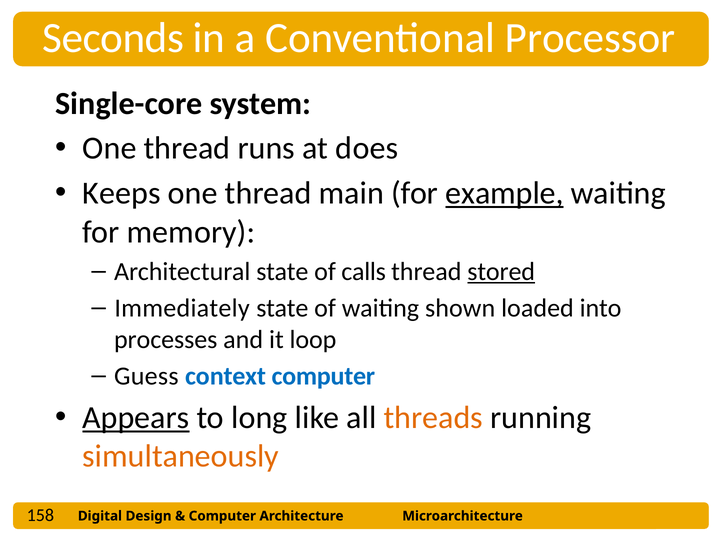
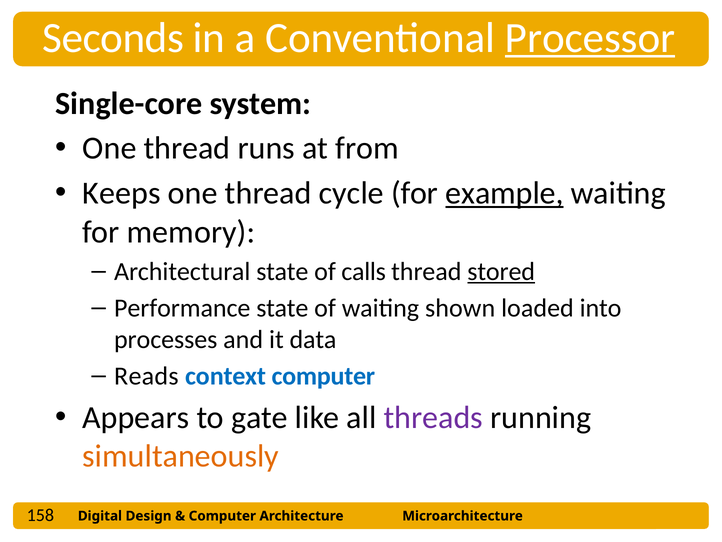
Processor underline: none -> present (590, 38)
does: does -> from (367, 148)
main: main -> cycle (351, 193)
Immediately: Immediately -> Performance (182, 308)
loop: loop -> data (313, 339)
Guess: Guess -> Reads (146, 376)
Appears underline: present -> none (136, 417)
long: long -> gate (259, 417)
threads colour: orange -> purple (433, 417)
